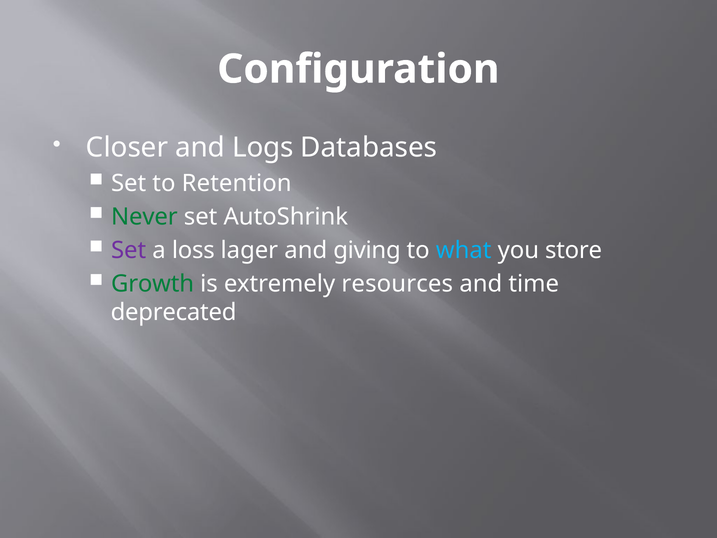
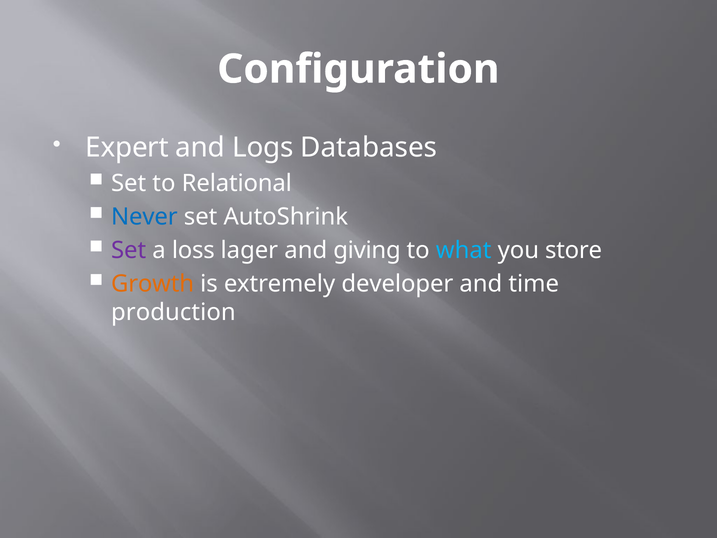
Closer: Closer -> Expert (127, 148)
Retention: Retention -> Relational (237, 183)
Never colour: green -> blue (144, 217)
Growth colour: green -> orange (153, 284)
resources: resources -> developer (397, 284)
deprecated: deprecated -> production (173, 312)
